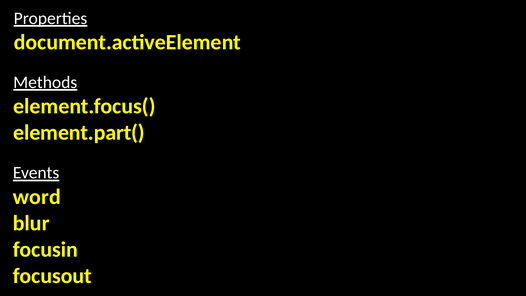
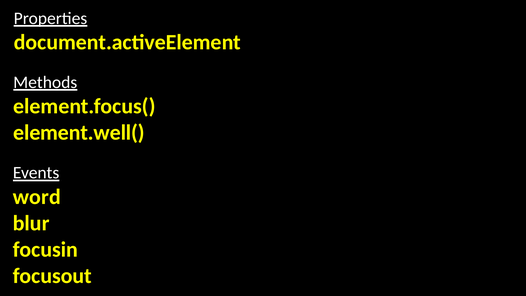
element.part(: element.part( -> element.well( (79, 133)
